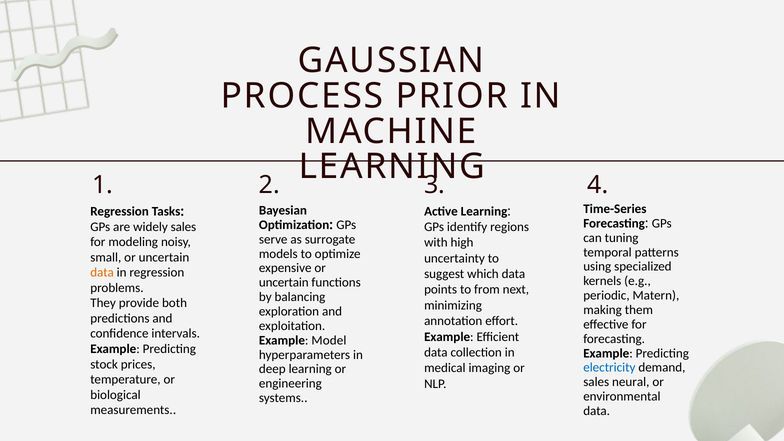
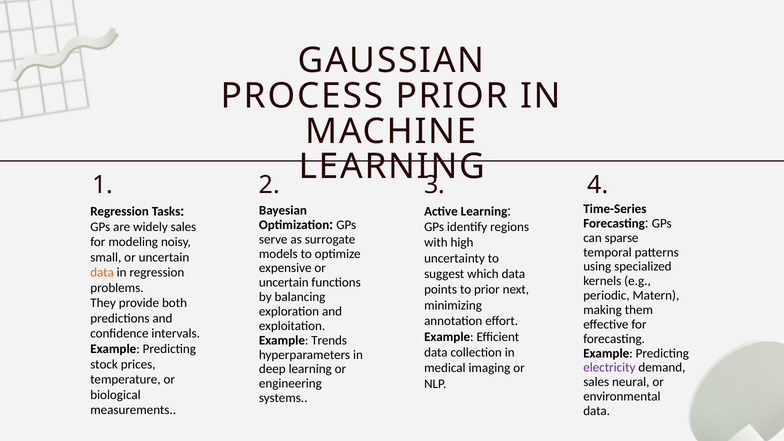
tuning: tuning -> sparse (622, 238)
to from: from -> prior (487, 290)
Model: Model -> Trends (329, 340)
electricity colour: blue -> purple (609, 368)
